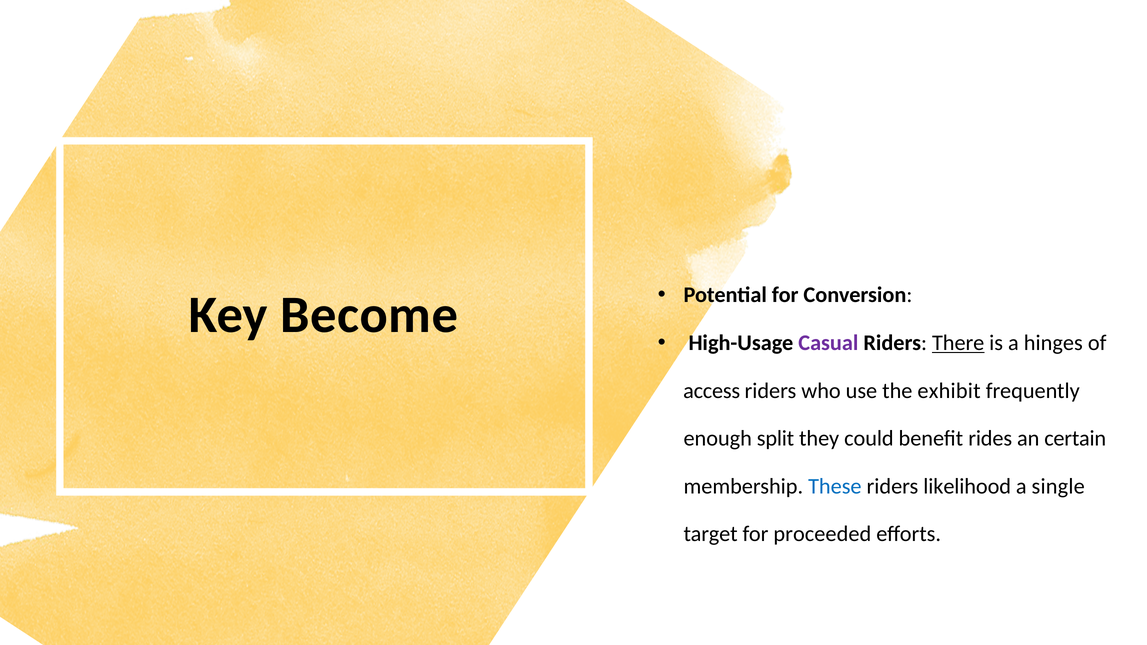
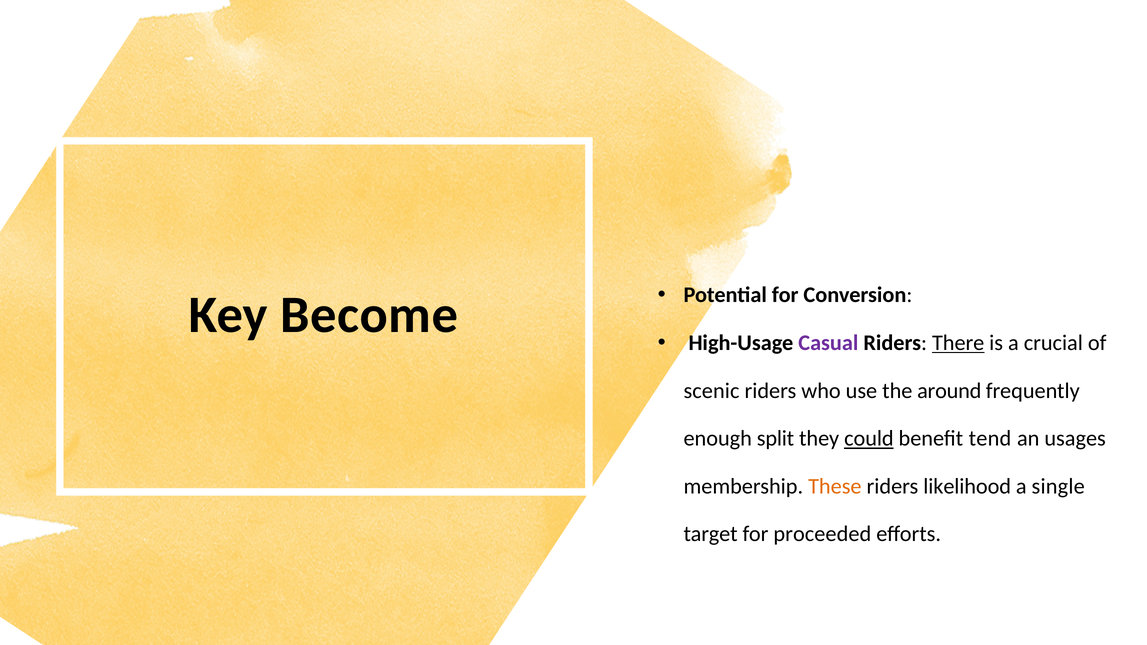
hinges: hinges -> crucial (1053, 343)
access: access -> scenic (712, 391)
exhibit: exhibit -> around (949, 391)
could underline: none -> present (869, 439)
rides: rides -> tend (990, 439)
certain: certain -> usages (1075, 439)
These colour: blue -> orange (835, 486)
